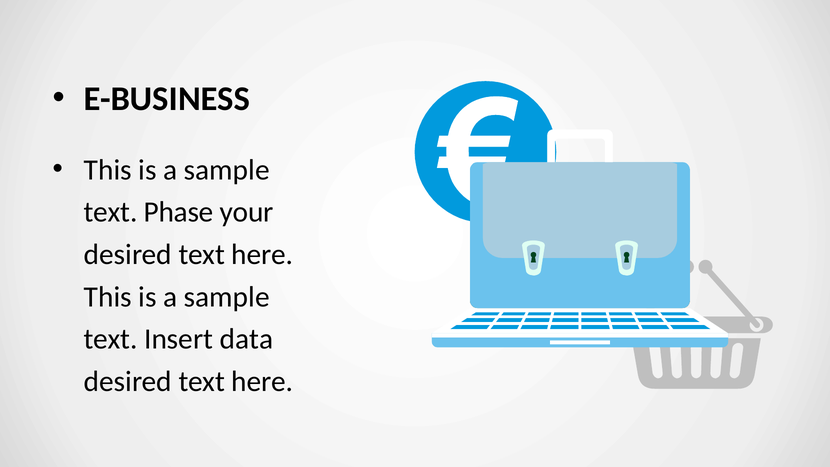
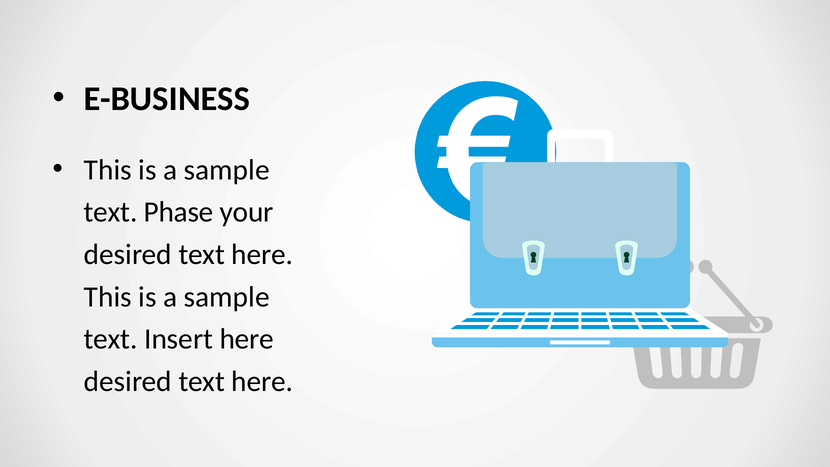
Insert data: data -> here (247, 339)
